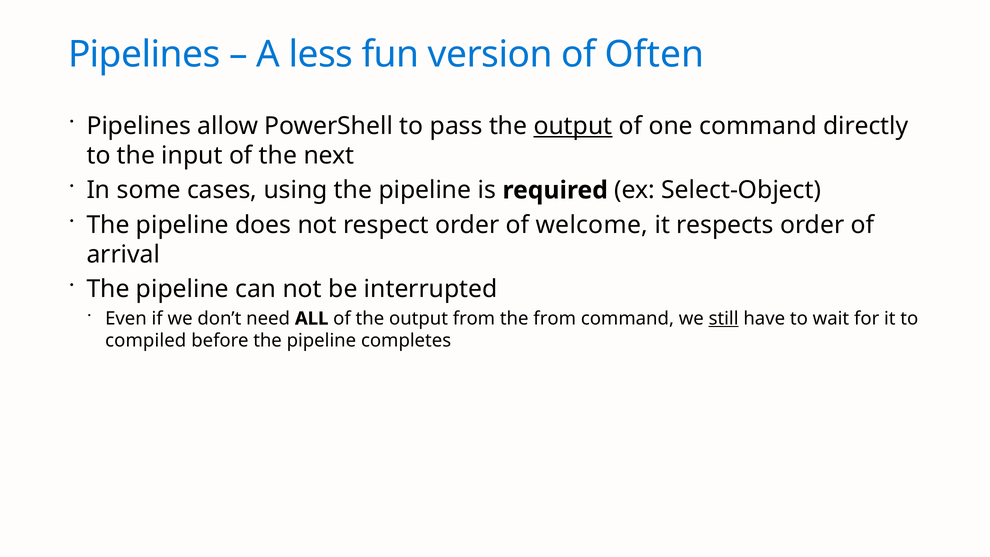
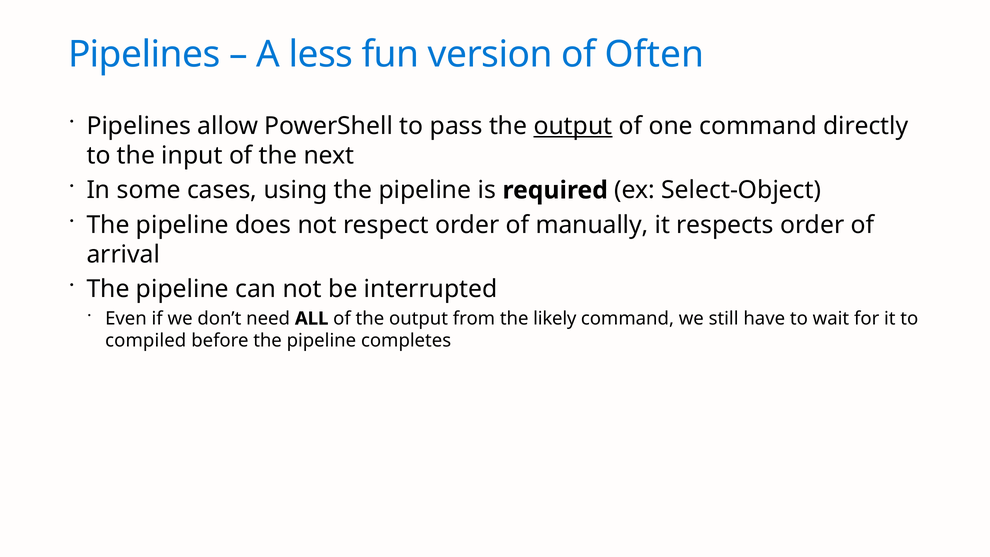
welcome: welcome -> manually (592, 225)
the from: from -> likely (555, 318)
still underline: present -> none (724, 318)
